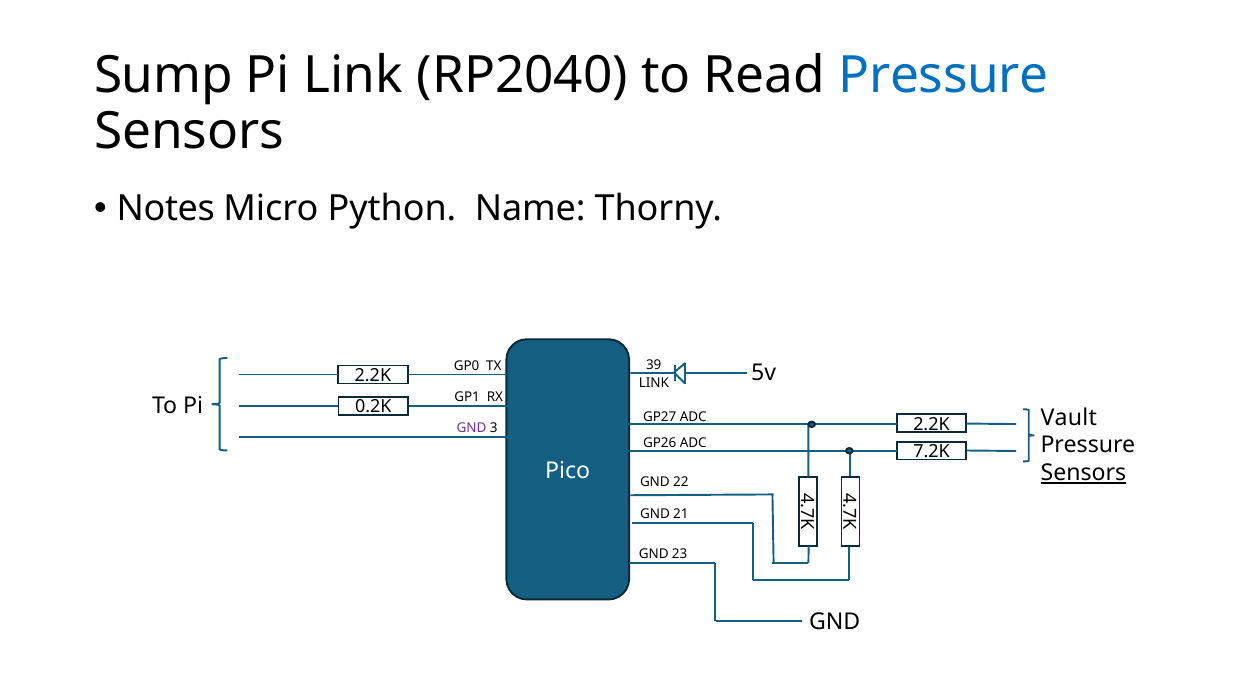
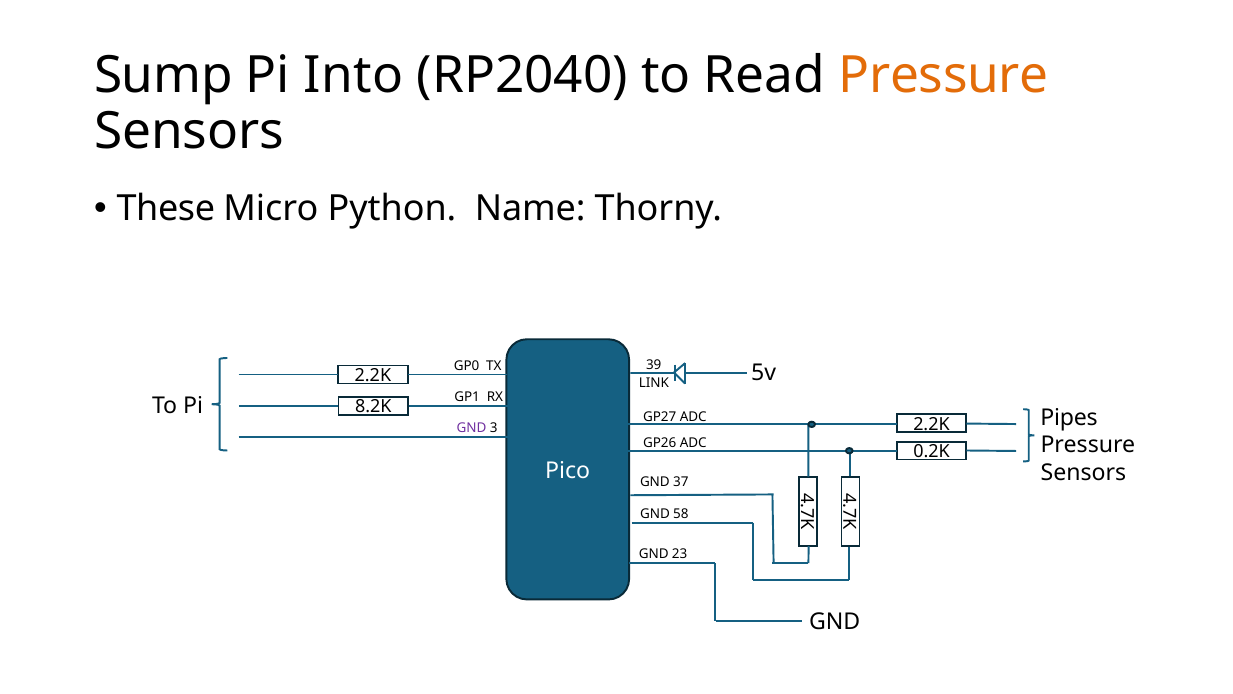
Pi Link: Link -> Into (353, 76)
Pressure colour: blue -> orange (944, 76)
Notes: Notes -> These (166, 208)
0.2K: 0.2K -> 8.2K (373, 407)
Vault: Vault -> Pipes (1069, 417)
7.2K: 7.2K -> 0.2K (932, 452)
Sensors underline: present -> none (1083, 473)
22: 22 -> 37 (681, 482)
21: 21 -> 58 (681, 514)
